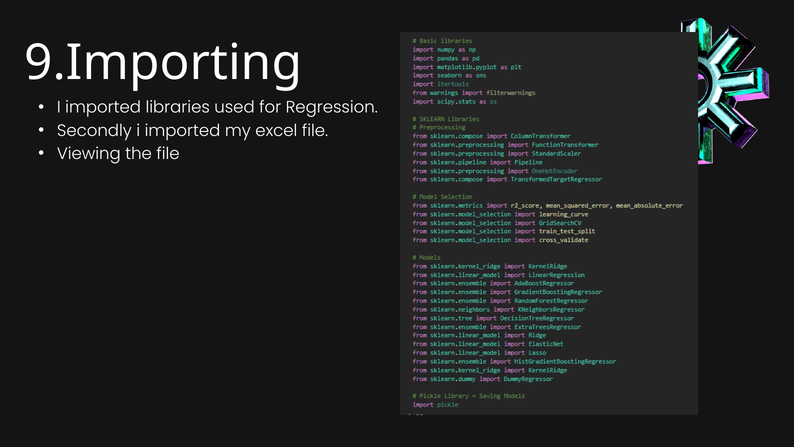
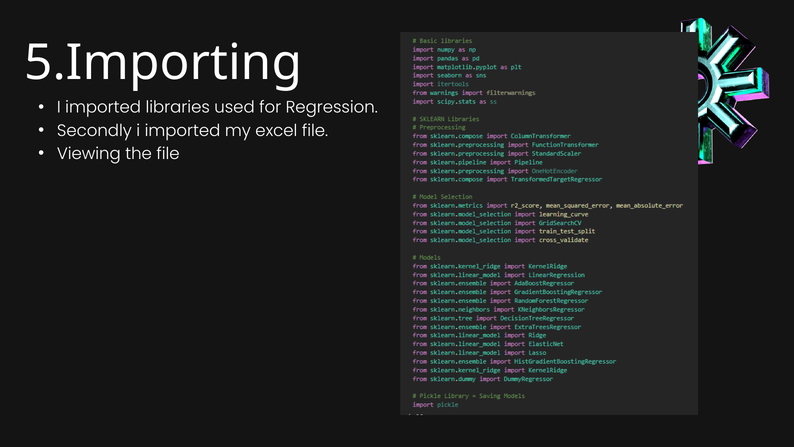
9.Importing: 9.Importing -> 5.Importing (163, 63)
